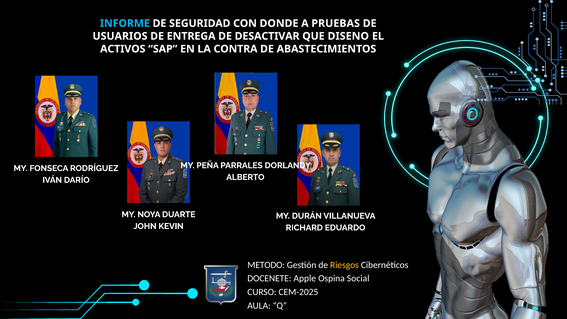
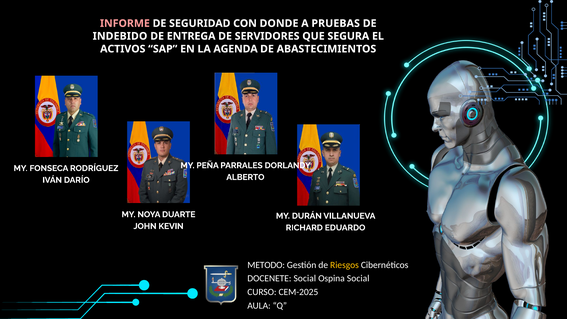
INFORME colour: light blue -> pink (125, 23)
USUARIOS: USUARIOS -> INDEBIDO (120, 36)
DESACTIVAR: DESACTIVAR -> SERVIDORES (267, 36)
DISENO: DISENO -> SEGURA (348, 36)
CONTRA: CONTRA -> AGENDA (236, 49)
DOCENETE Apple: Apple -> Social (305, 278)
